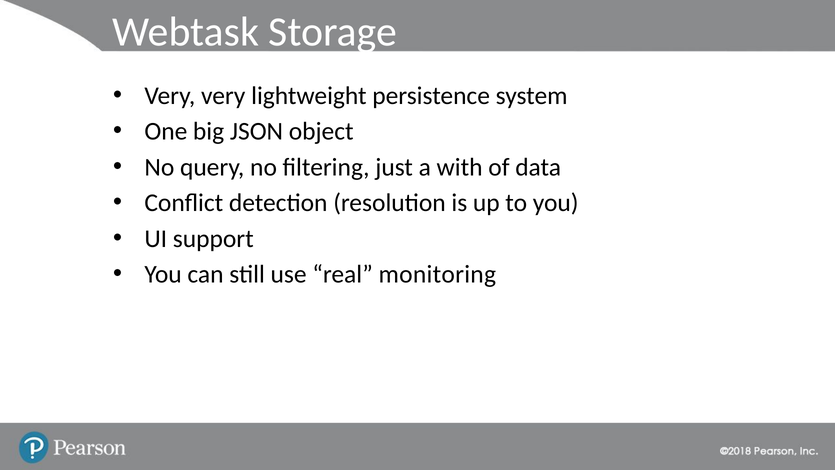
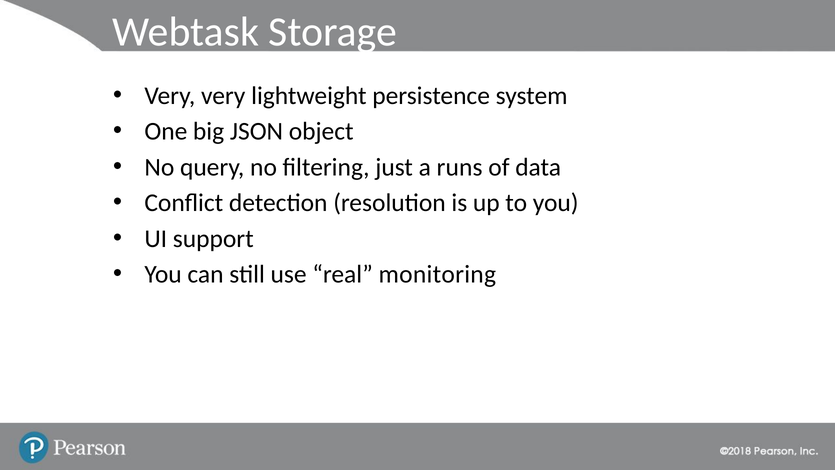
with: with -> runs (460, 167)
